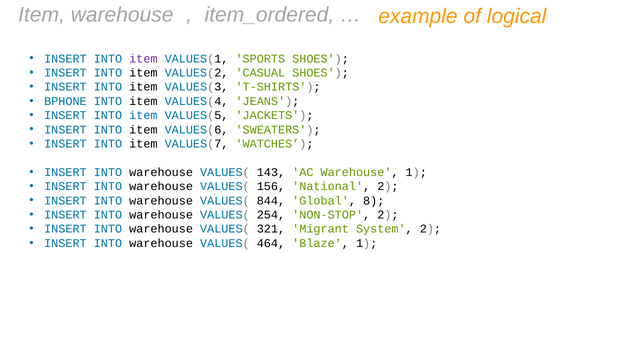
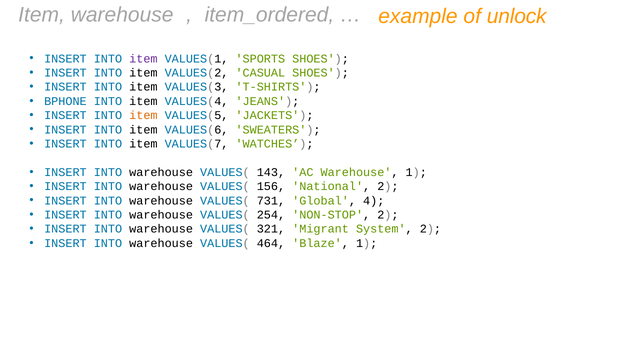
logical: logical -> unlock (517, 16)
item colour: blue -> orange (143, 115)
844: 844 -> 731 (271, 200)
8: 8 -> 4 (374, 200)
